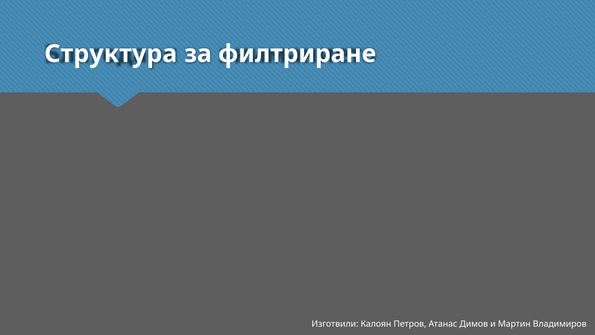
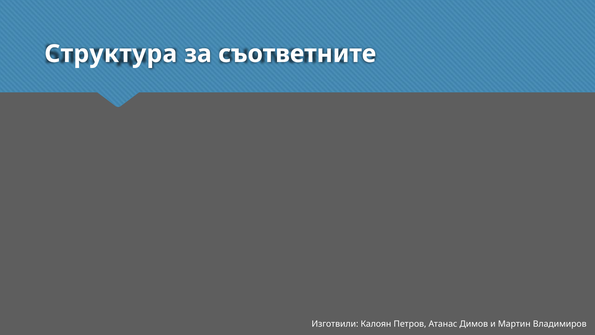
филтриране: филтриране -> съответните (297, 54)
